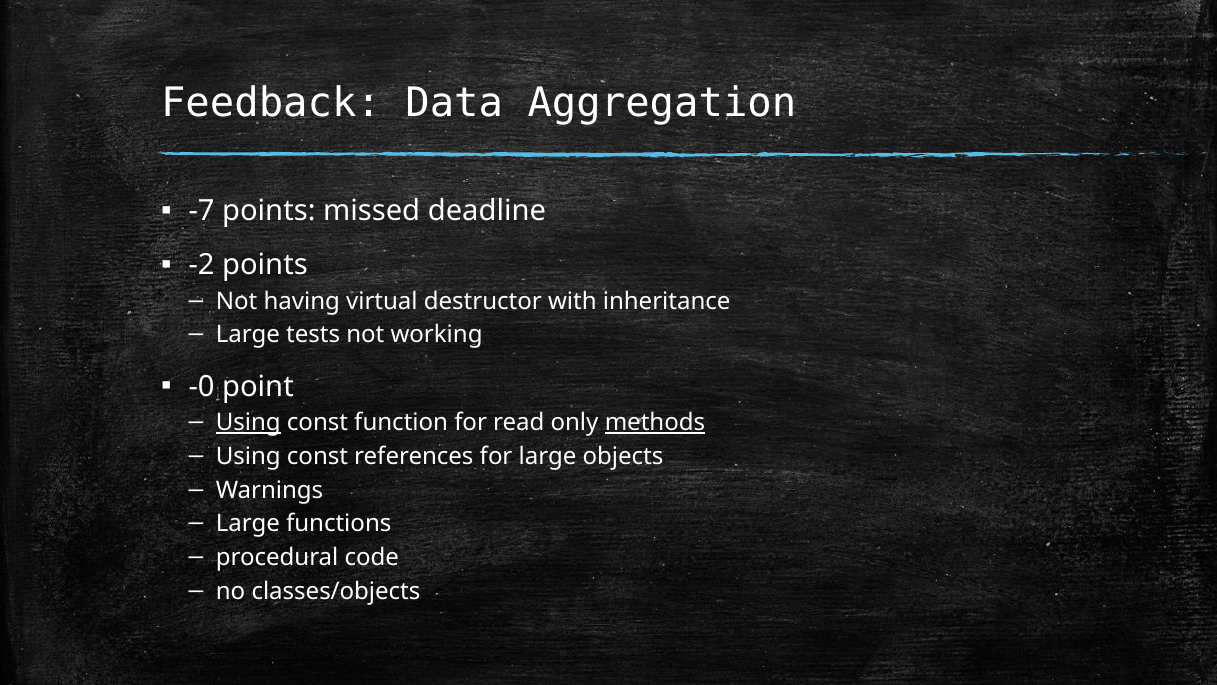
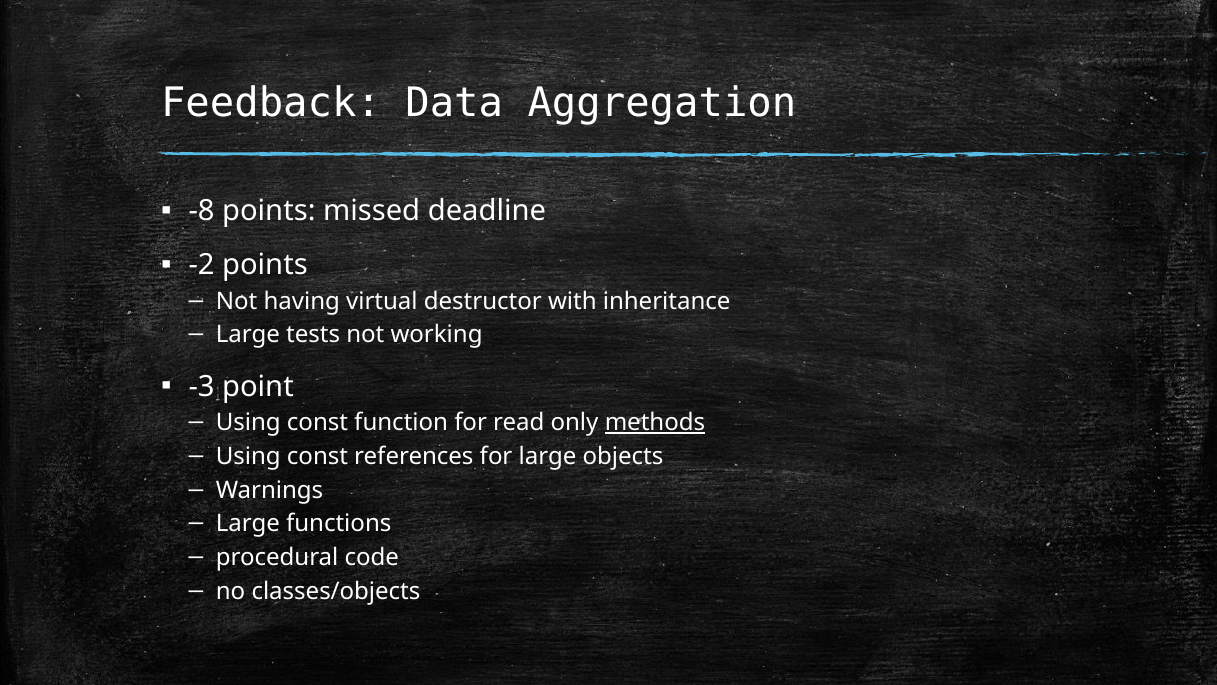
-7: -7 -> -8 (202, 210)
-0: -0 -> -3 (202, 386)
Using underline: present -> none (248, 423)
